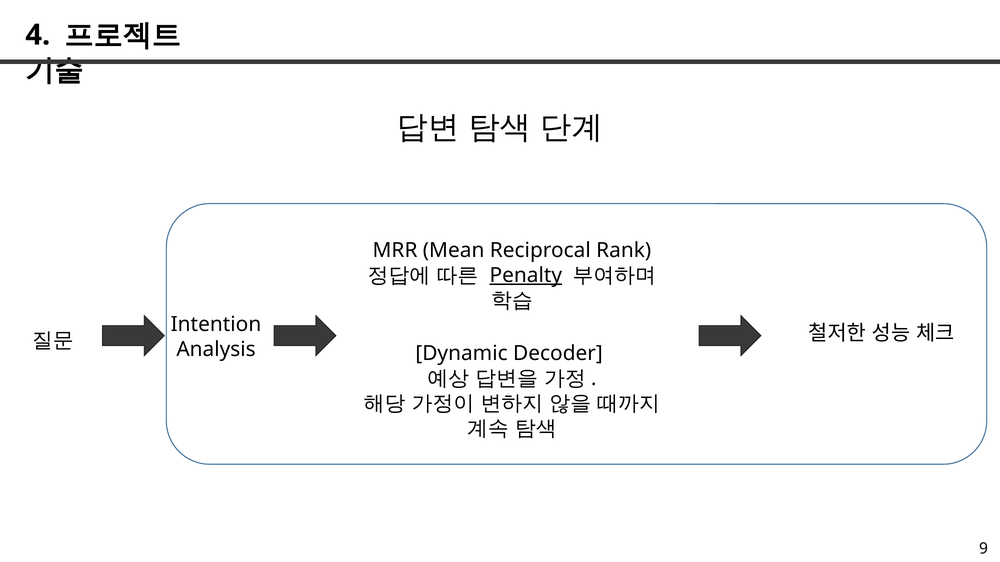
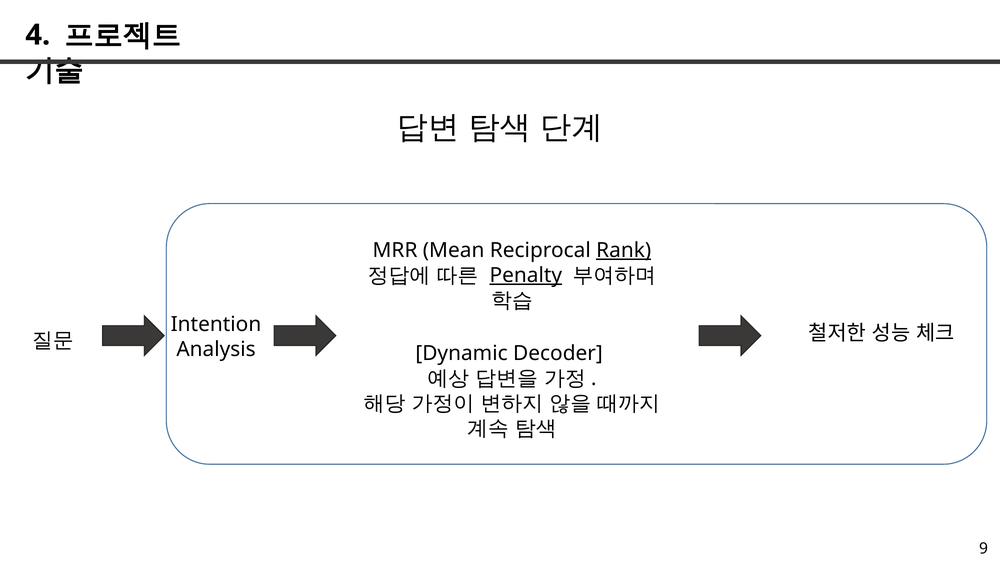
Rank underline: none -> present (624, 250)
